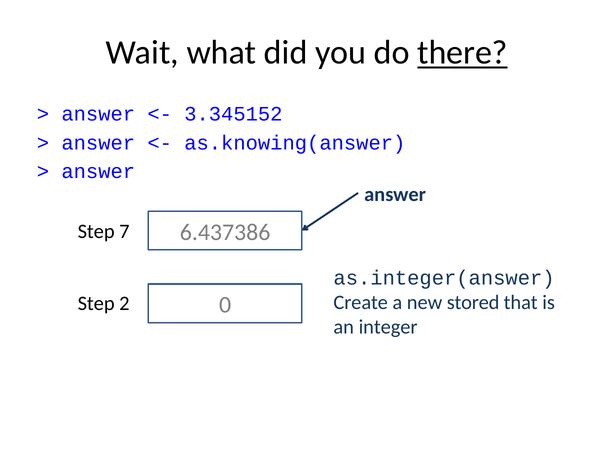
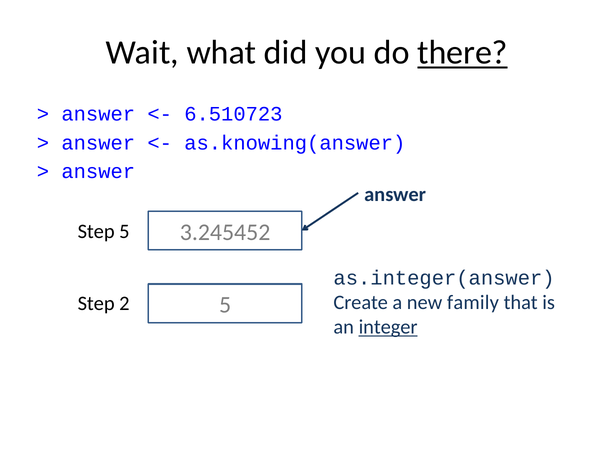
3.345152: 3.345152 -> 6.510723 (233, 114)
6.437386: 6.437386 -> 3.245452 (225, 232)
Step 7: 7 -> 5 (124, 231)
stored: stored -> family (473, 302)
2 0: 0 -> 5 (225, 305)
integer underline: none -> present (388, 327)
